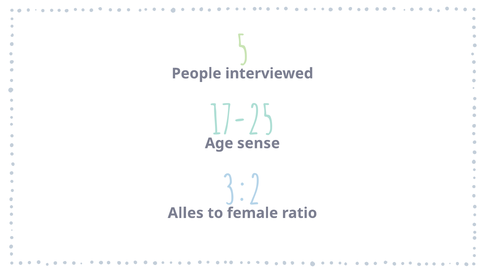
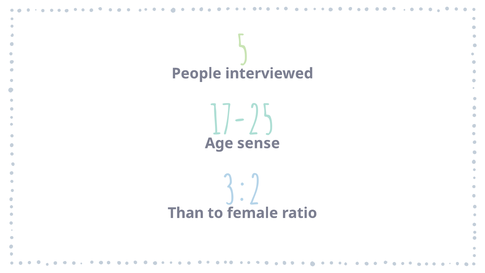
Alles: Alles -> Than (186, 213)
